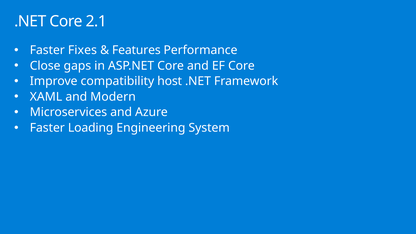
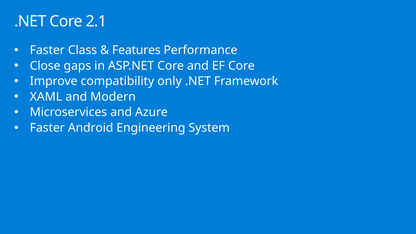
Fixes: Fixes -> Class (83, 50)
host: host -> only (170, 81)
Loading: Loading -> Android (91, 128)
